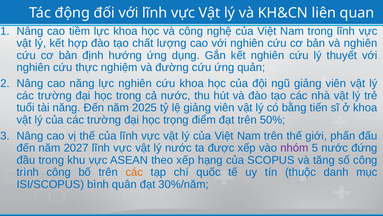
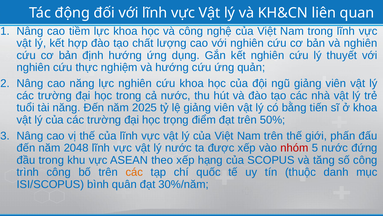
và đường: đường -> hướng (172, 67)
2027: 2027 -> 2048 (76, 148)
nhóm colour: purple -> red (294, 148)
